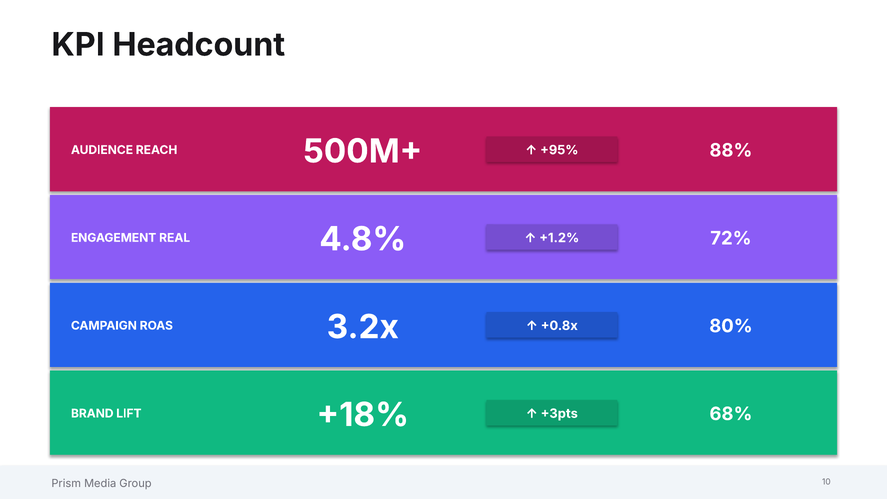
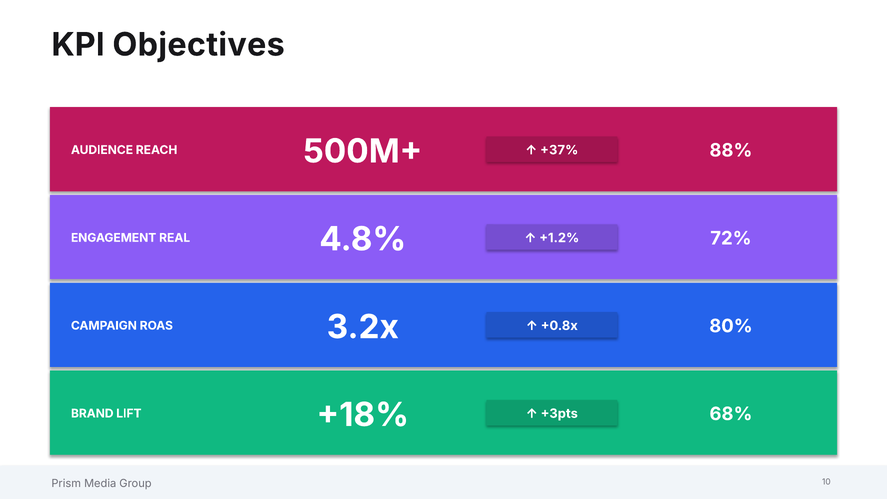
Headcount: Headcount -> Objectives (199, 45)
+95%: +95% -> +37% (559, 150)
